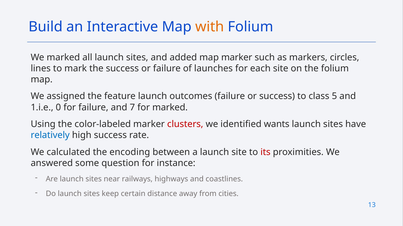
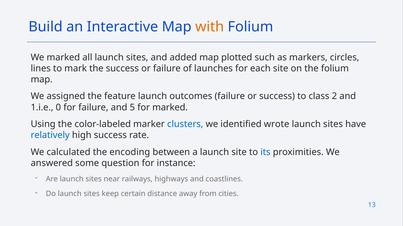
map marker: marker -> plotted (237, 57)
5: 5 -> 2 (334, 97)
7: 7 -> 5 (132, 108)
clusters colour: red -> blue (185, 125)
wants: wants -> wrote (277, 125)
its colour: red -> blue (265, 153)
